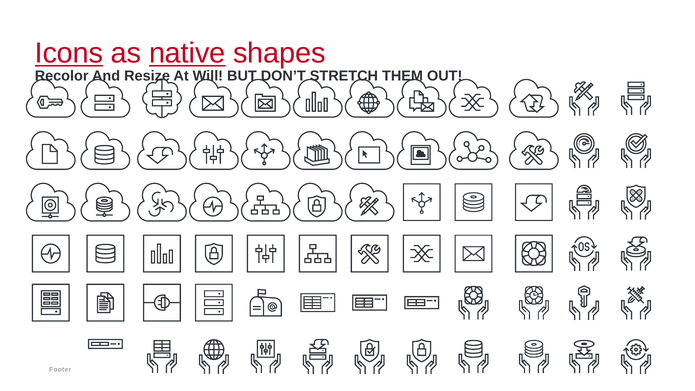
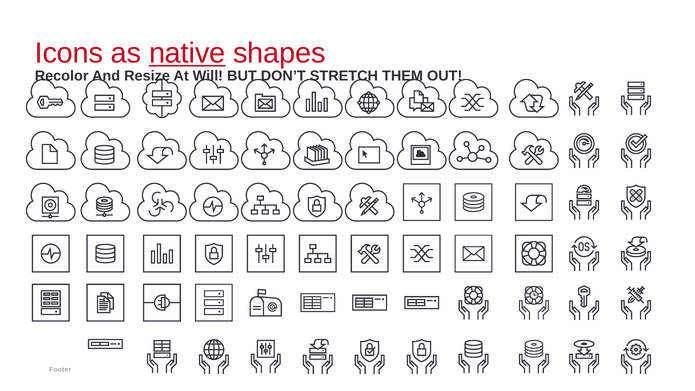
Icons underline: present -> none (69, 53)
